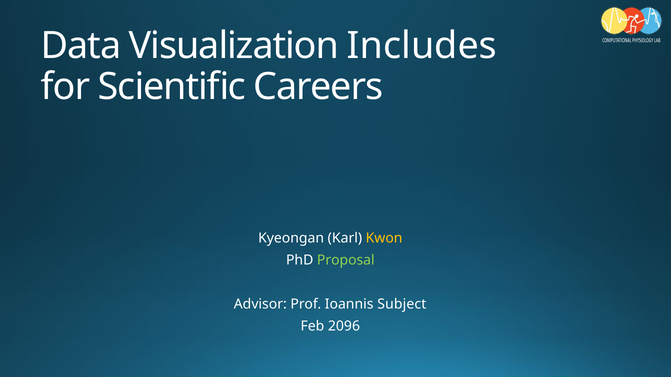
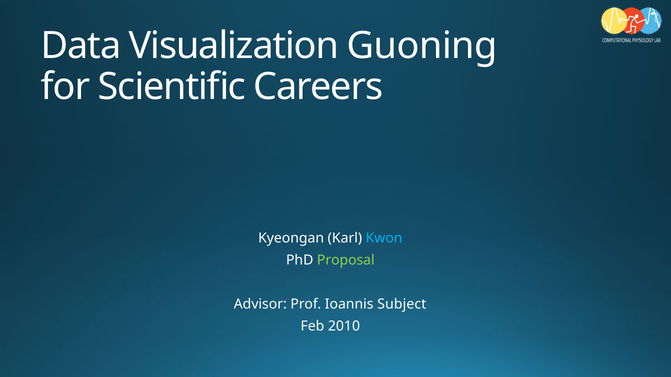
Includes: Includes -> Guoning (422, 46)
Kwon colour: yellow -> light blue (384, 238)
2096: 2096 -> 2010 (344, 327)
